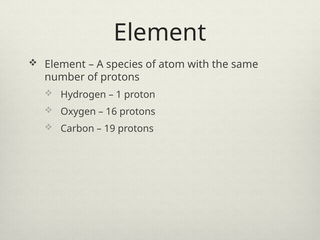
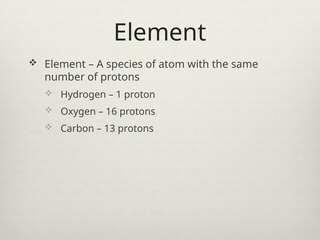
19: 19 -> 13 (110, 129)
